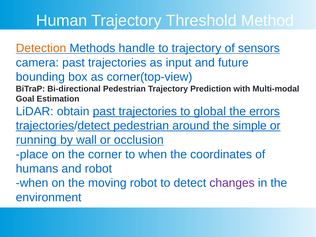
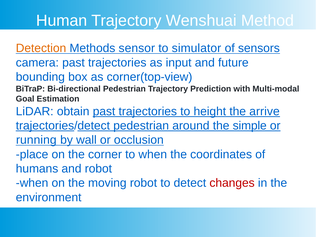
Threshold: Threshold -> Wenshuai (201, 21)
handle: handle -> sensor (137, 48)
to trajectory: trajectory -> simulator (196, 48)
global: global -> height (210, 111)
errors: errors -> arrive (264, 111)
changes colour: purple -> red (232, 183)
